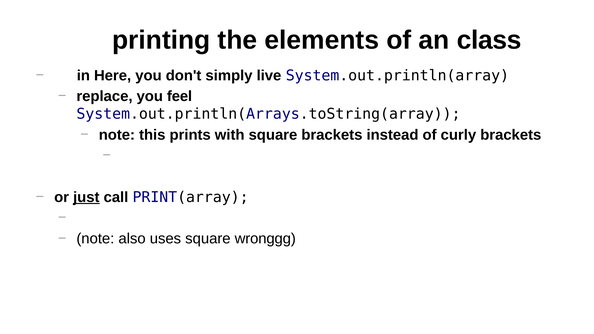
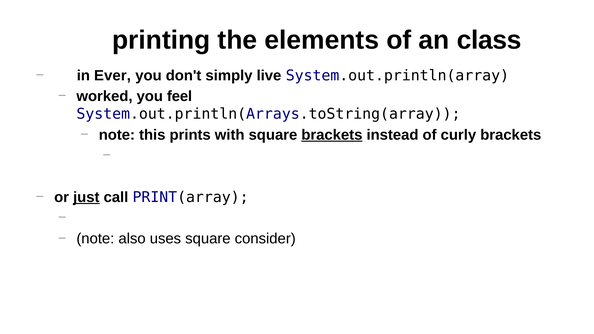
Here: Here -> Ever (112, 76)
replace: replace -> worked (105, 96)
brackets underline: none -> present (332, 135)
wronggg: wronggg -> consider (265, 239)
